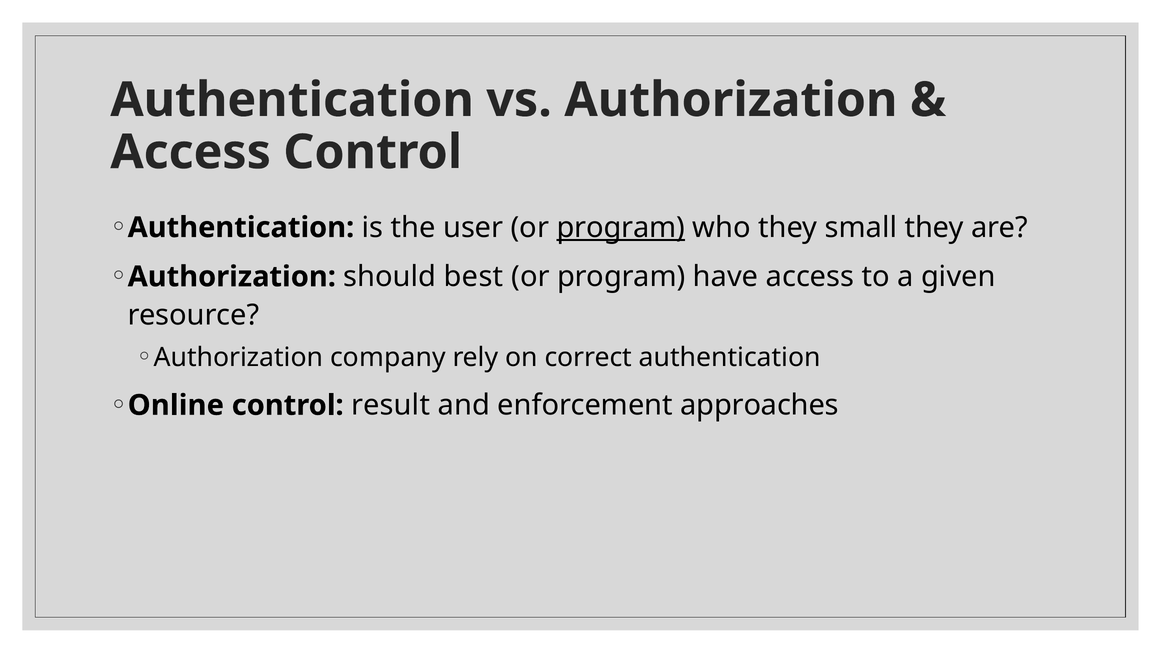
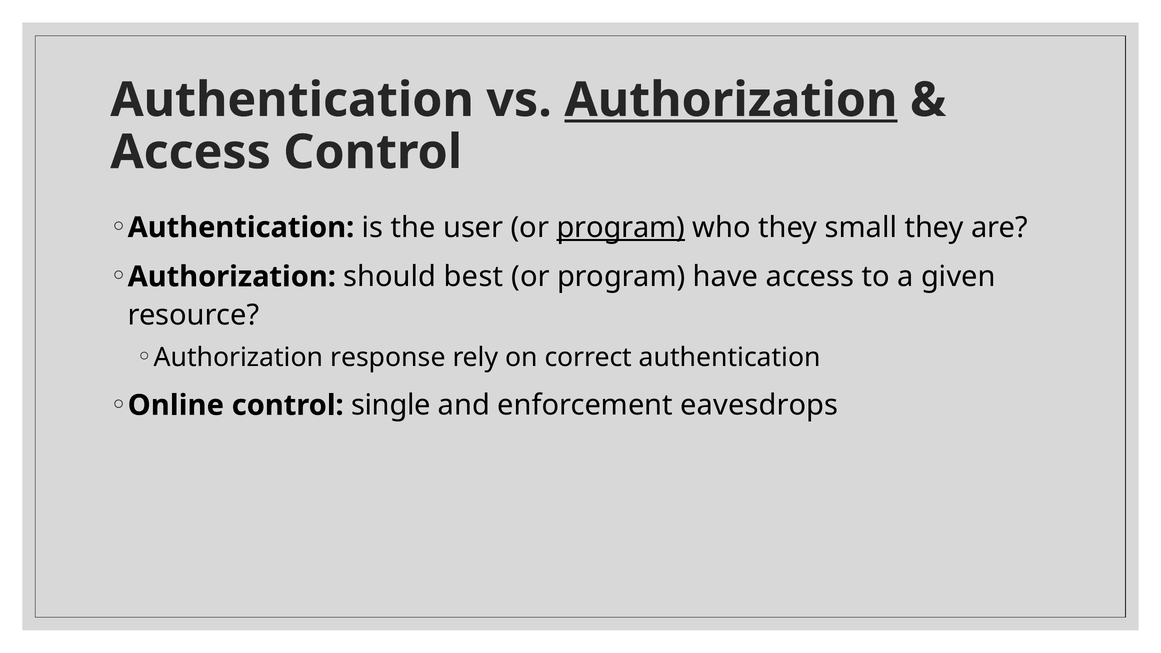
Authorization underline: none -> present (731, 100)
company: company -> response (388, 357)
result: result -> single (391, 405)
approaches: approaches -> eavesdrops (759, 405)
